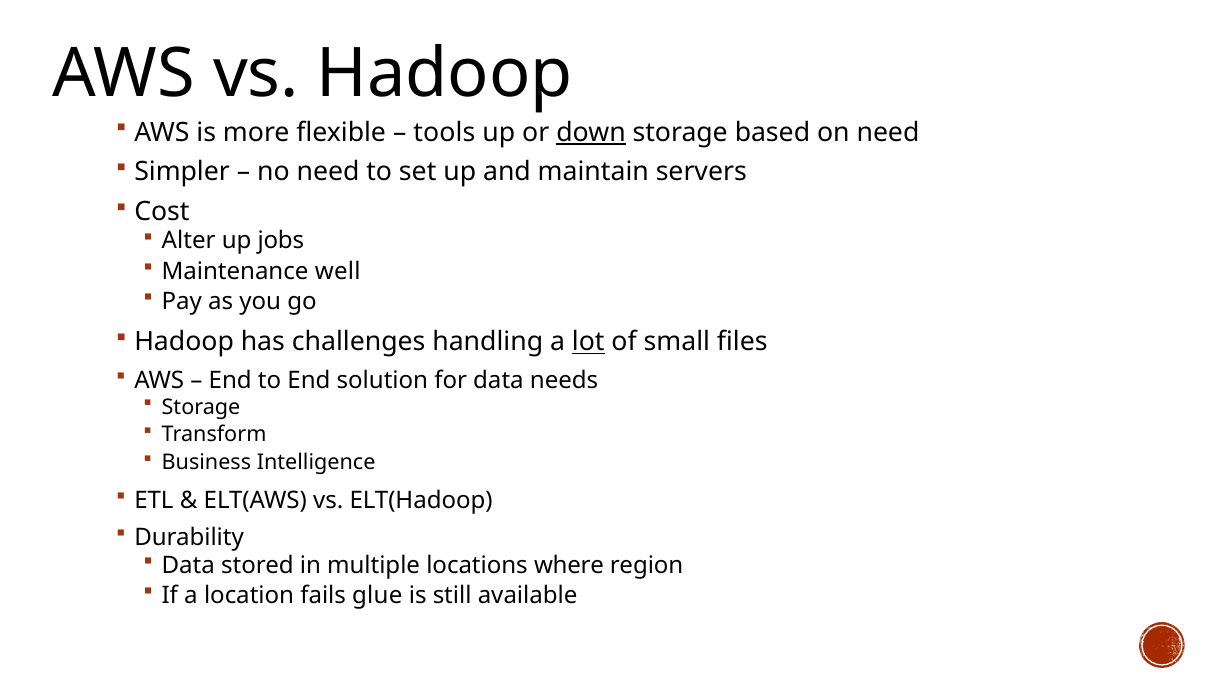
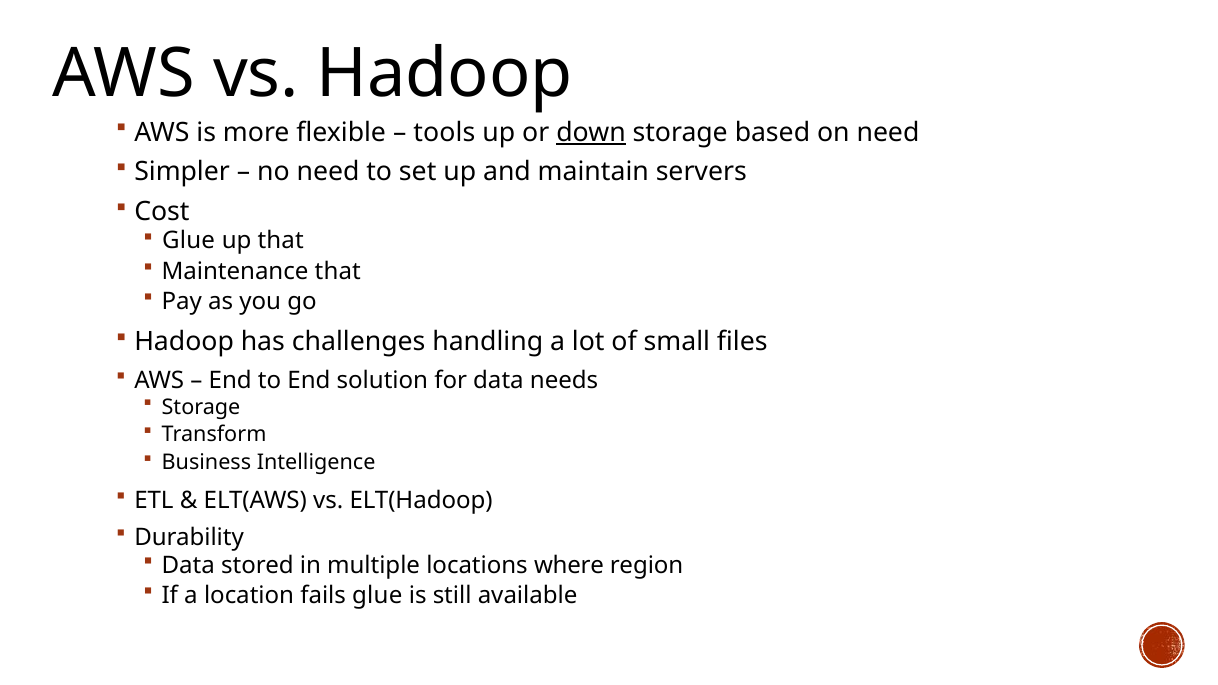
Alter: Alter -> Glue (189, 241)
up jobs: jobs -> that (281, 241)
Maintenance well: well -> that (338, 271)
lot underline: present -> none (588, 342)
